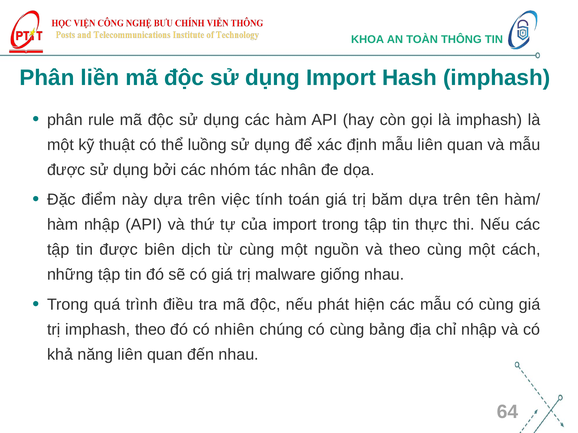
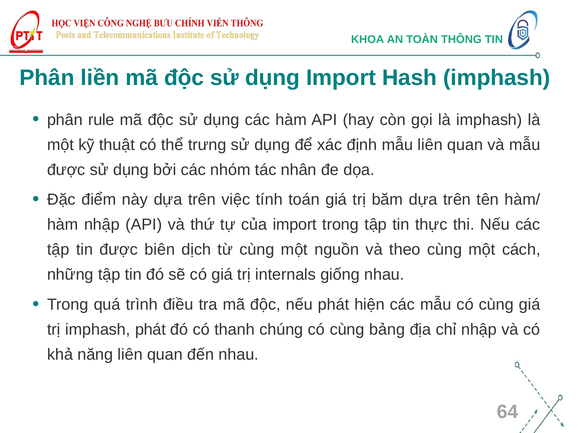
luồng: luồng -> trưng (207, 145)
malware: malware -> internals (286, 275)
imphash theo: theo -> phát (150, 330)
nhiên: nhiên -> thanh (235, 330)
